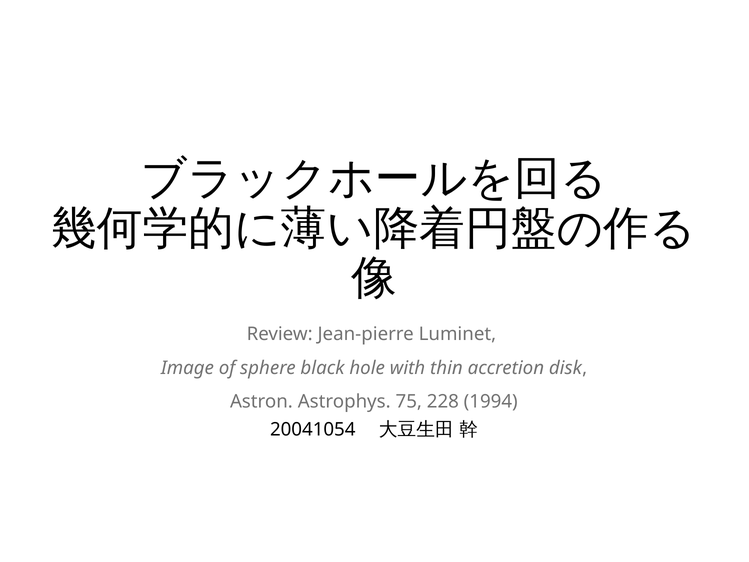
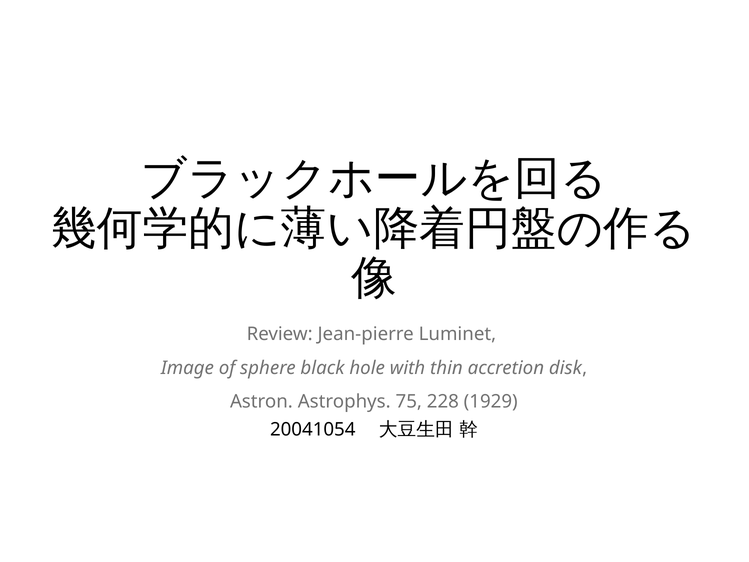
1994: 1994 -> 1929 (491, 402)
